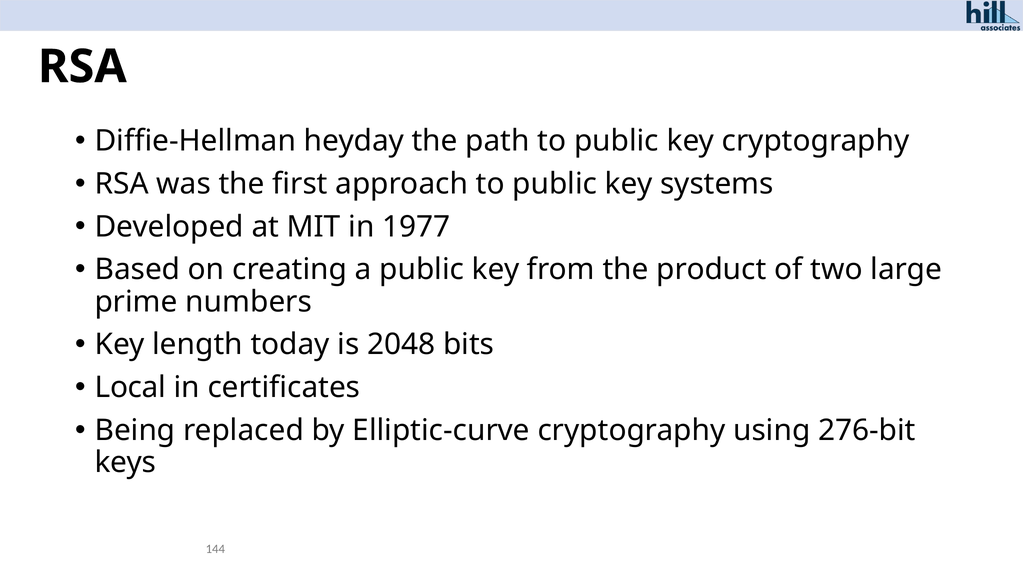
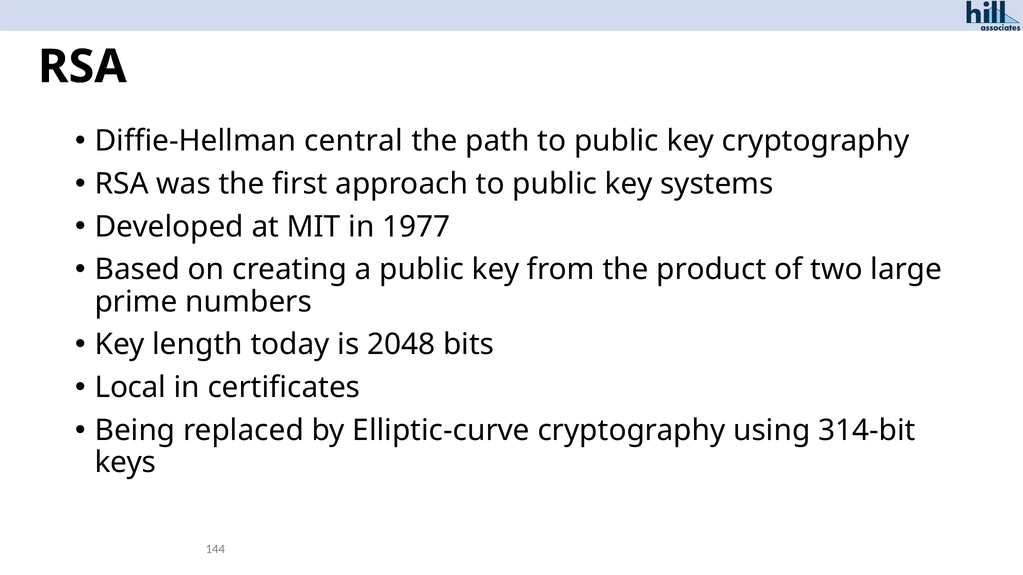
heyday: heyday -> central (354, 141)
276-bit: 276-bit -> 314-bit (867, 431)
